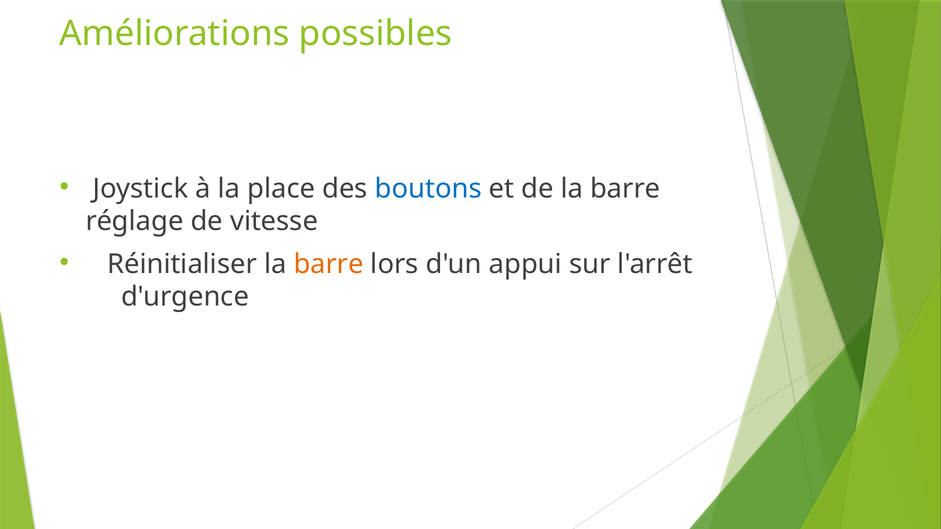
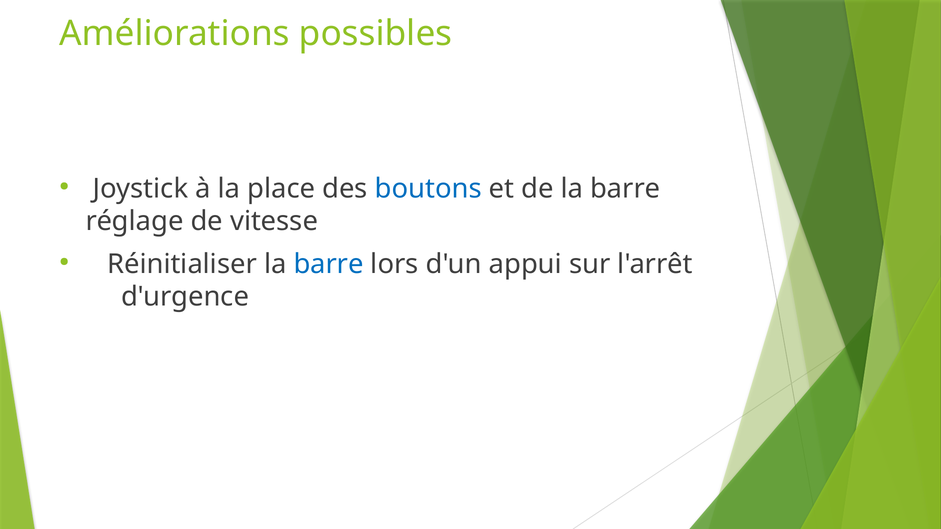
barre colour: orange -> blue (329, 264)
